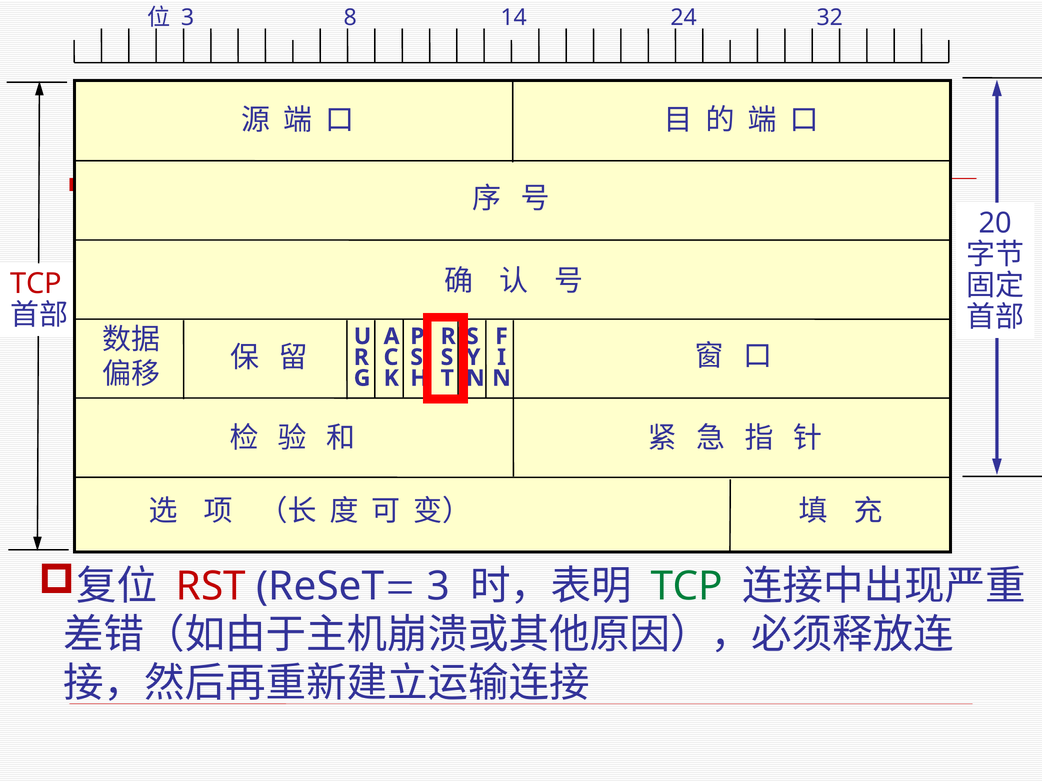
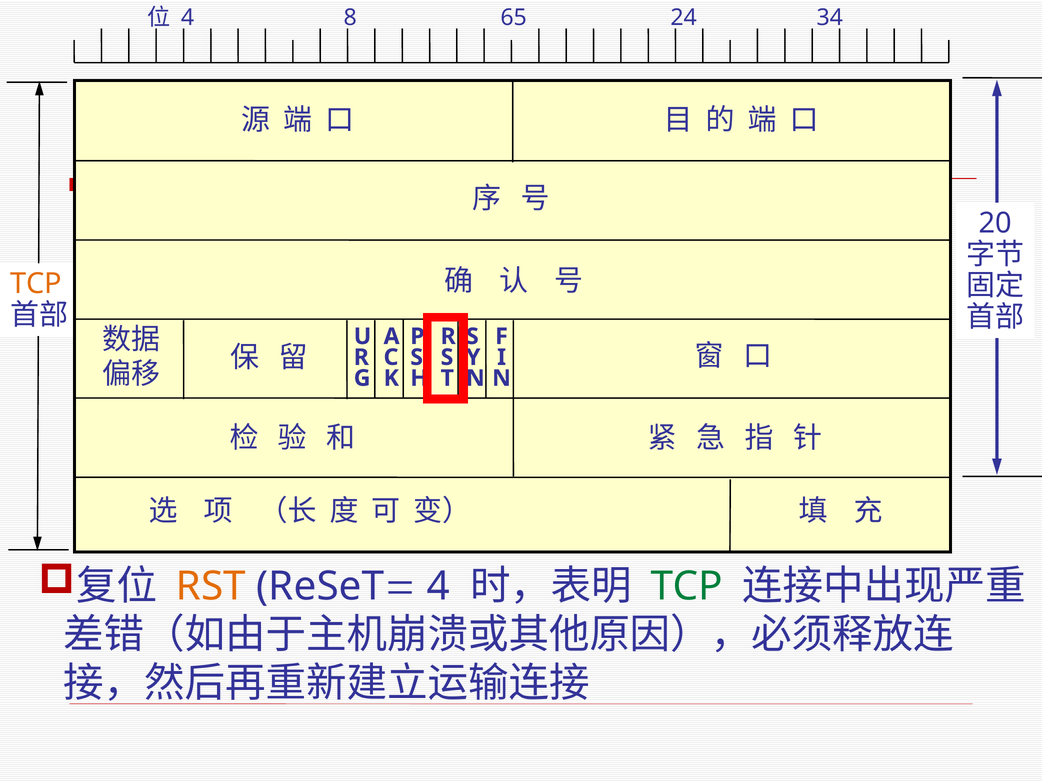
3: 3 -> 4 (188, 17)
14: 14 -> 65 (514, 17)
32: 32 -> 34 (830, 17)
TCP colour: red -> orange (36, 284)
RST colour: red -> orange (211, 586)
3: 3 -> 4 (438, 586)
